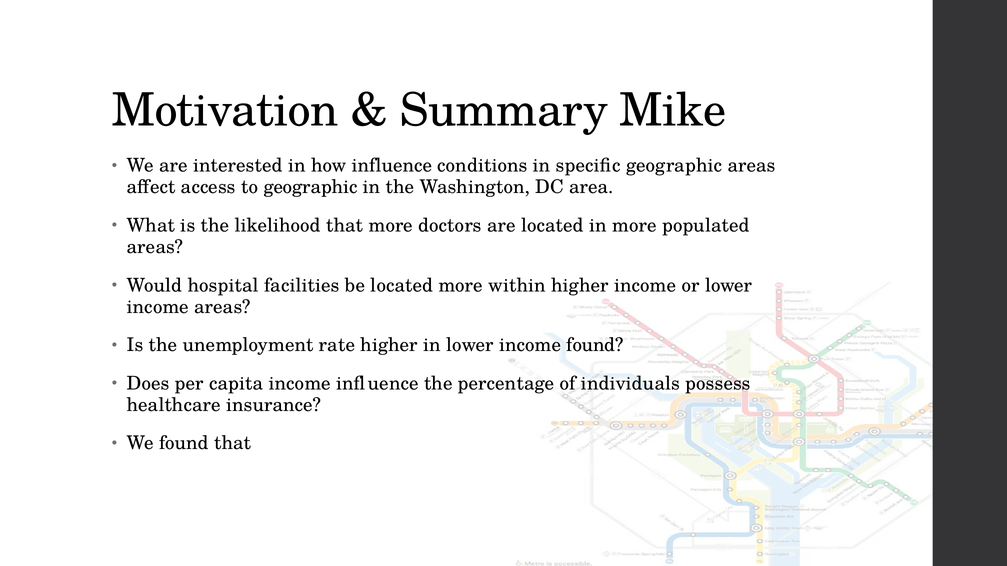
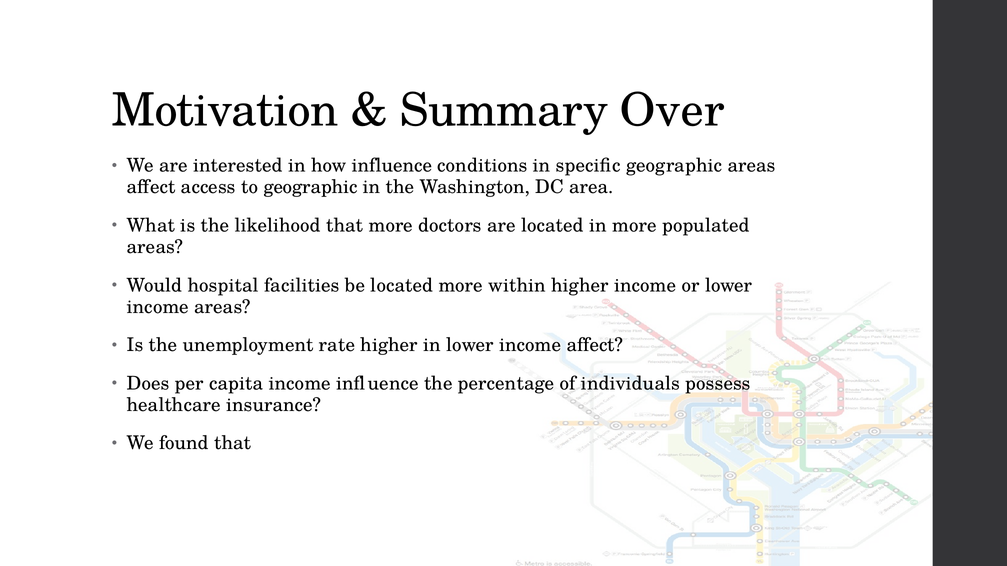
Mike: Mike -> Over (672, 111)
income found: found -> affect (595, 345)
